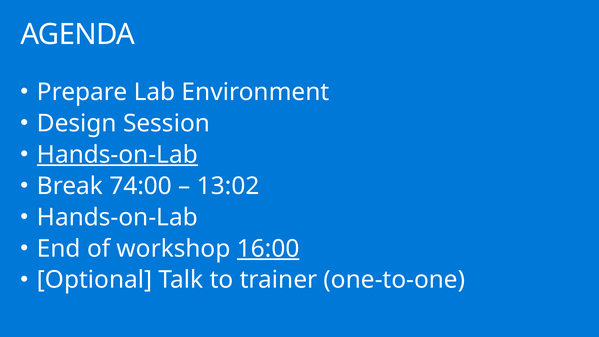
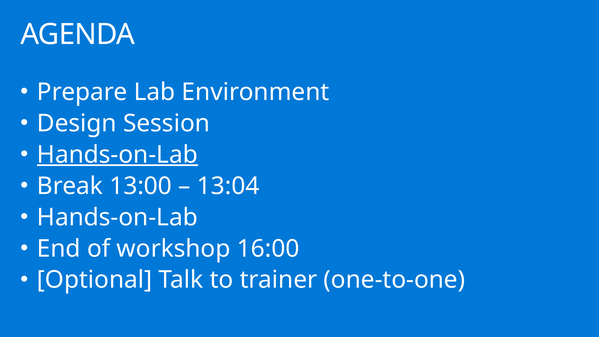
74:00: 74:00 -> 13:00 (141, 186)
13:02: 13:02 -> 13:04 (228, 186)
16:00 underline: present -> none (268, 249)
